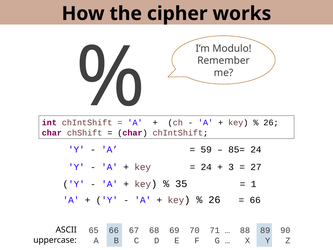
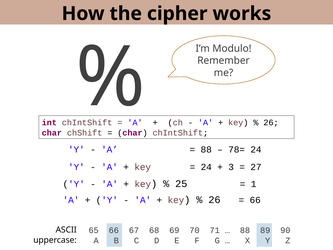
59: 59 -> 88 (206, 149)
85=: 85= -> 78= (237, 149)
35: 35 -> 25 (181, 184)
